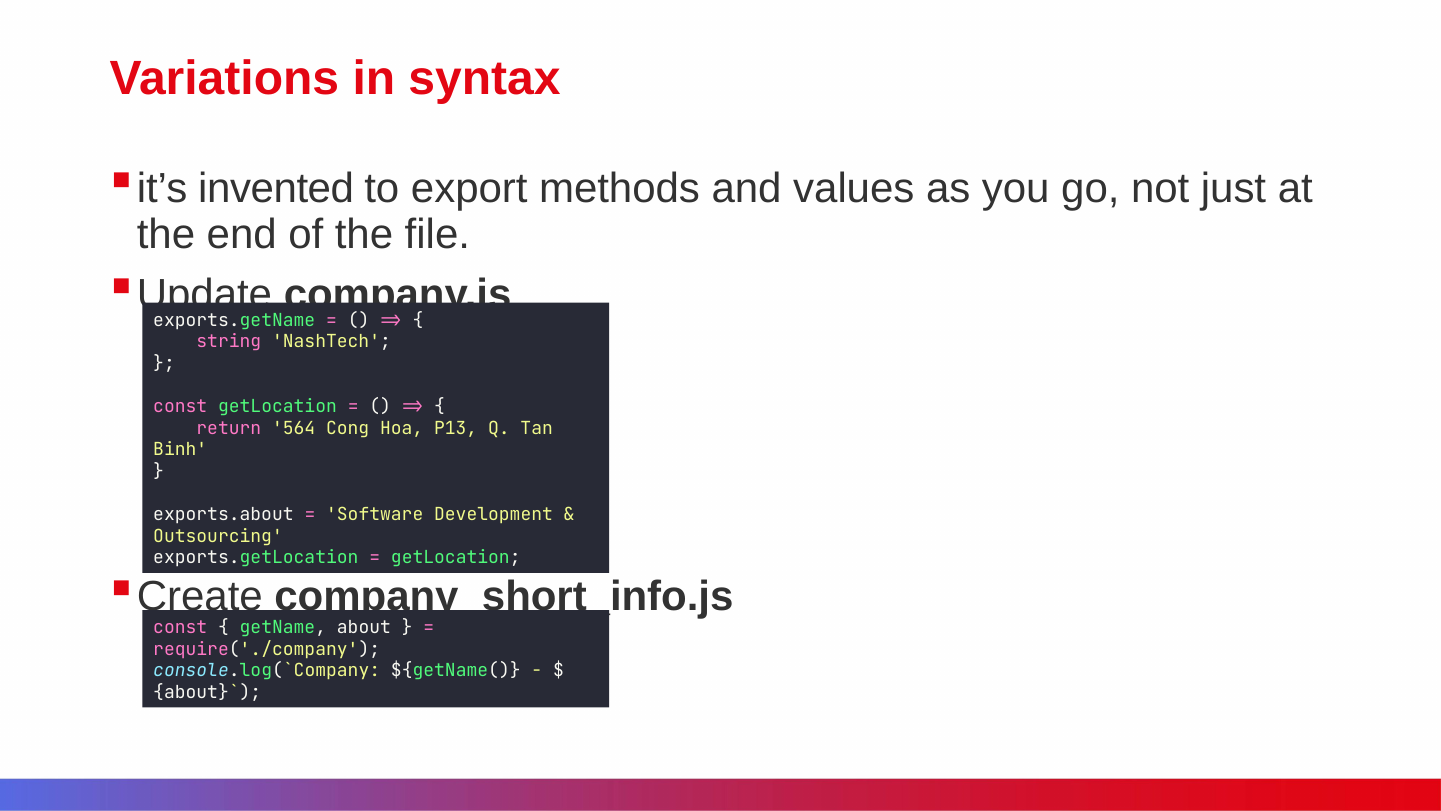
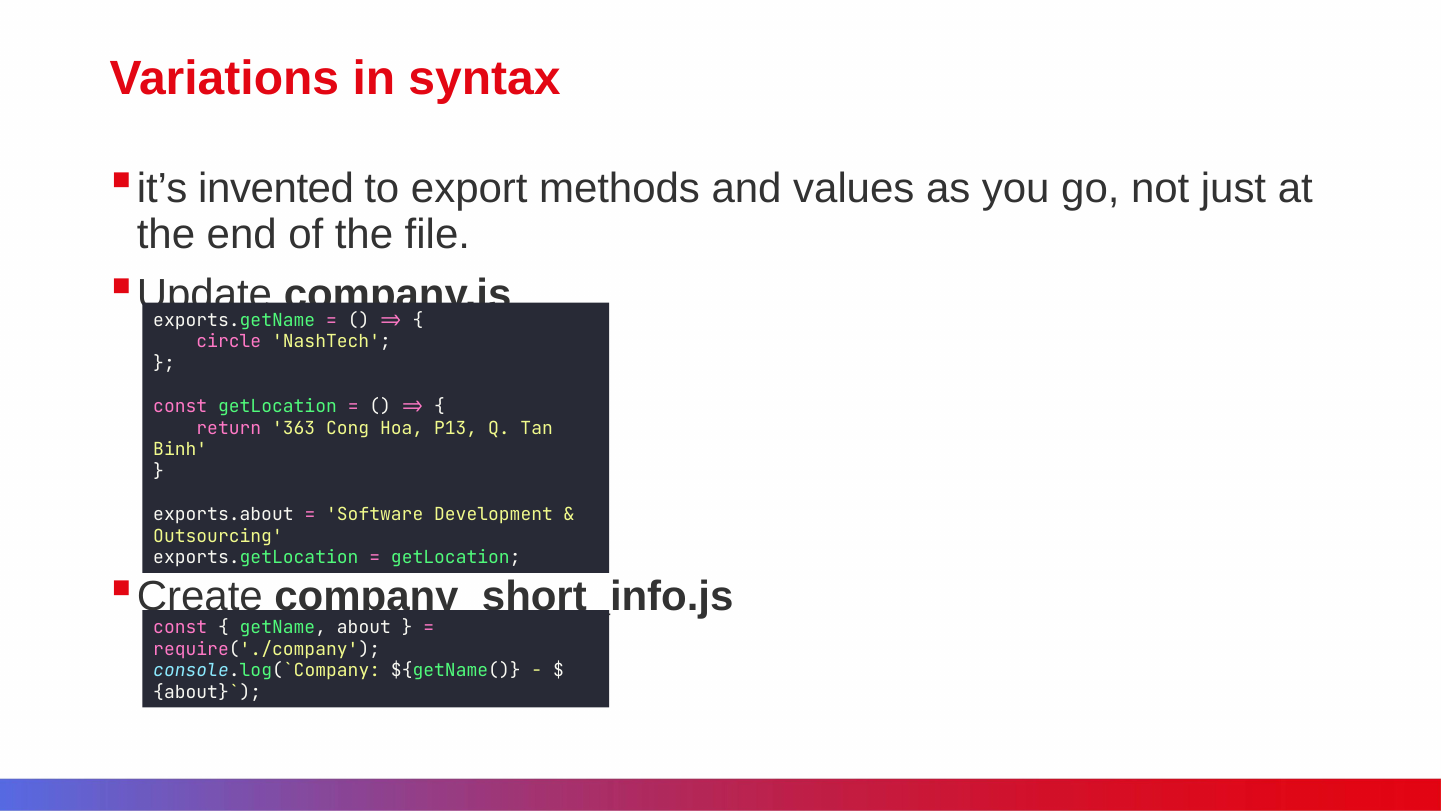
string: string -> circle (229, 342)
564: 564 -> 363 (294, 428)
